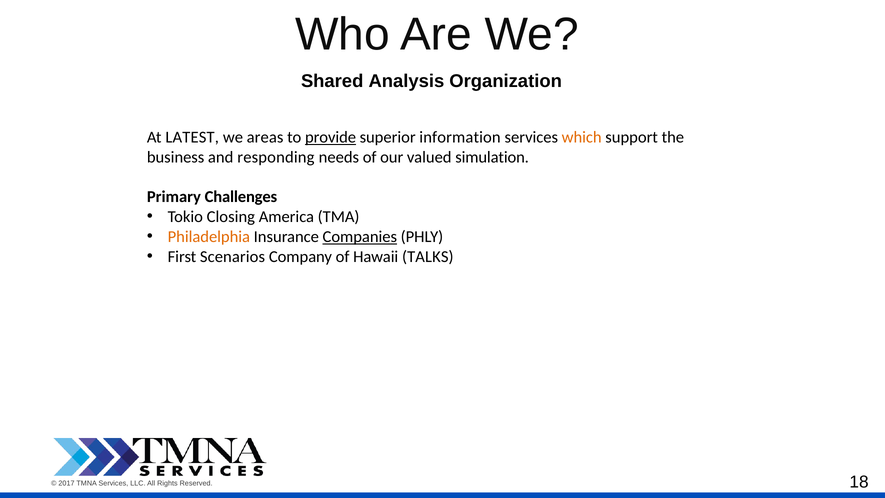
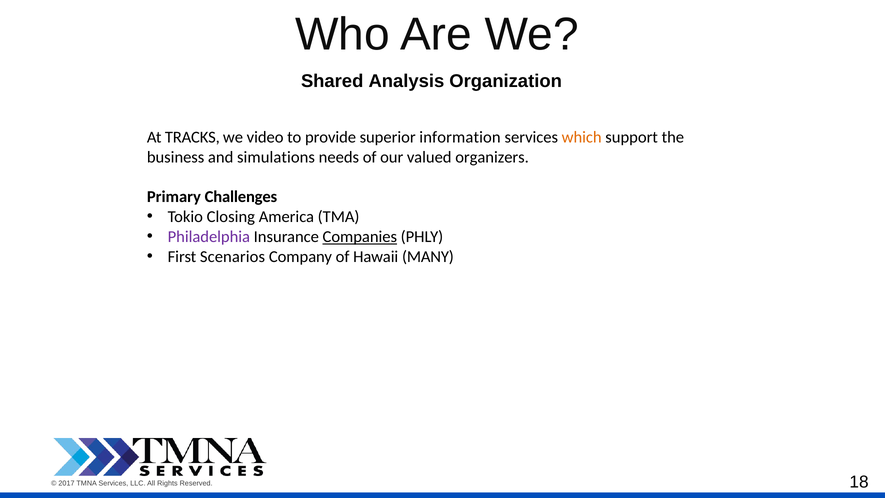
LATEST: LATEST -> TRACKS (192, 137)
areas: areas -> video (265, 137)
provide underline: present -> none (331, 137)
responding: responding -> simulations (276, 157)
simulation: simulation -> organizers (492, 157)
Philadelphia colour: orange -> purple (209, 237)
TALKS: TALKS -> MANY (428, 257)
